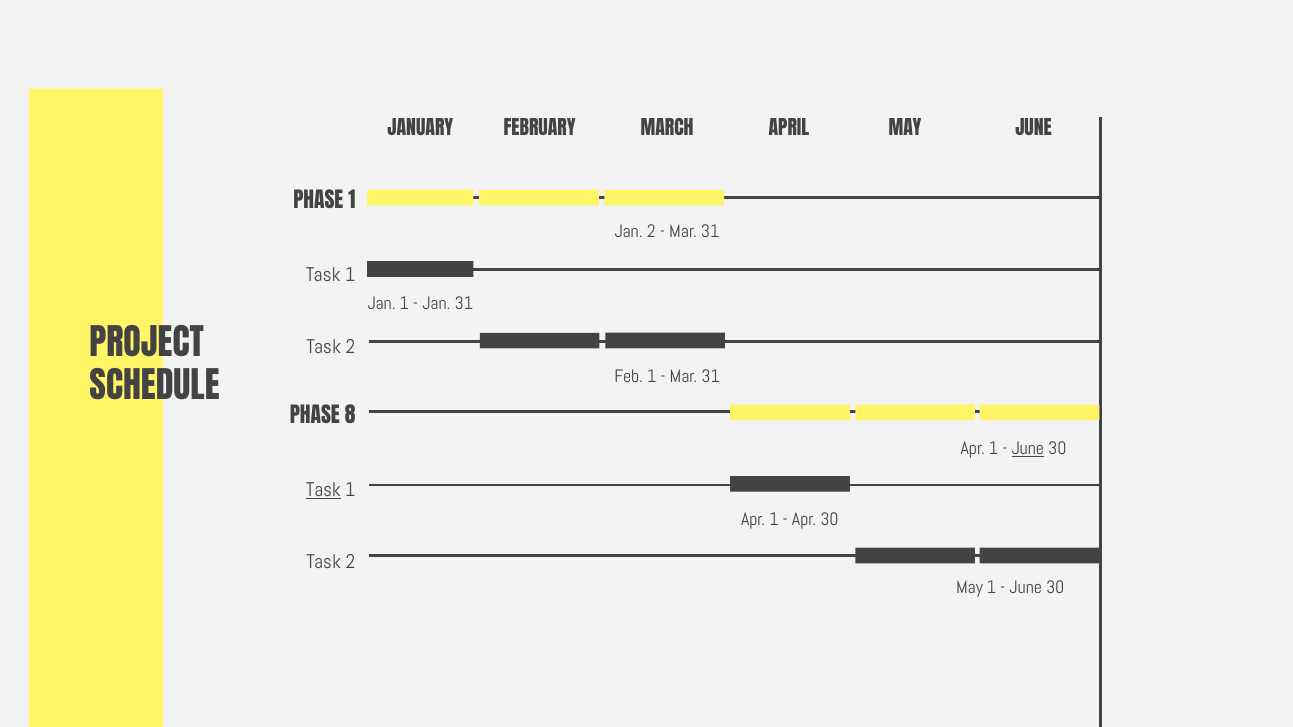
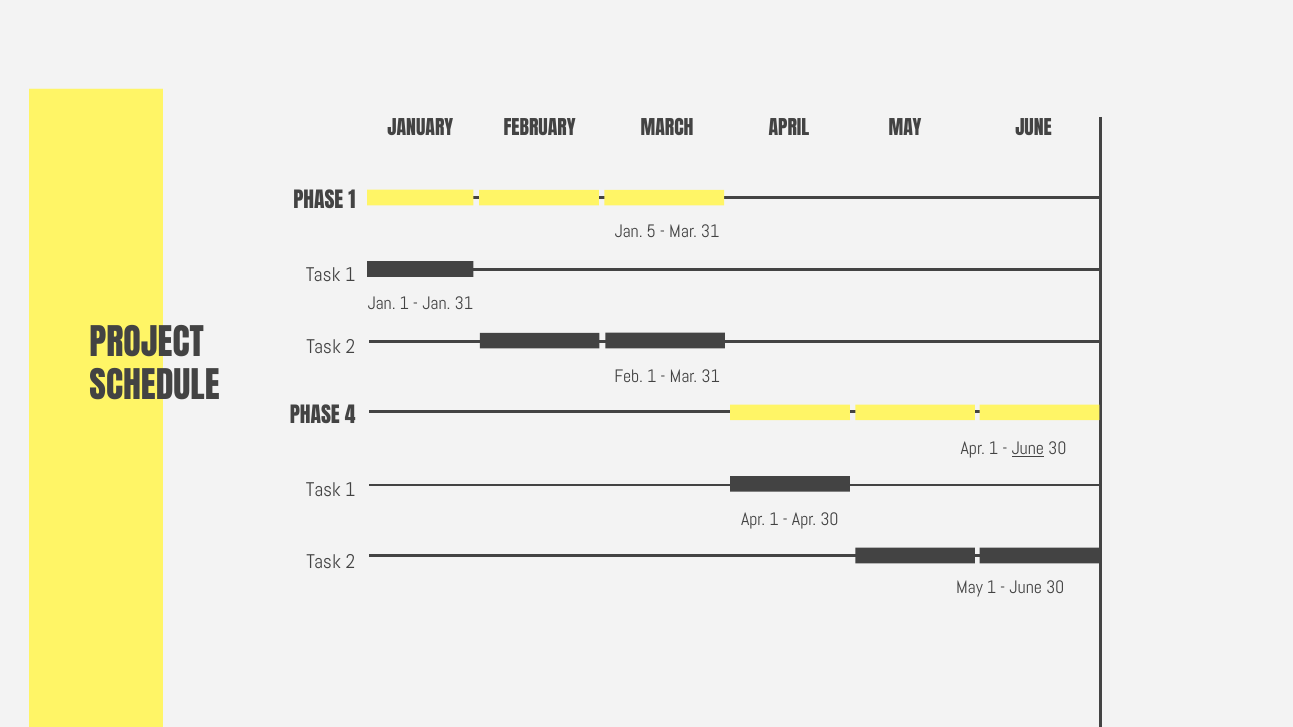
Jan 2: 2 -> 5 (651, 232)
8: 8 -> 4 (350, 416)
Task underline: present -> none (323, 490)
